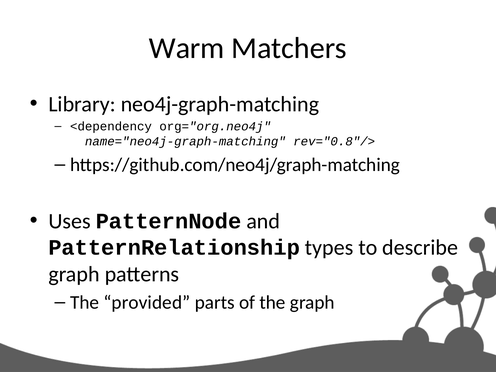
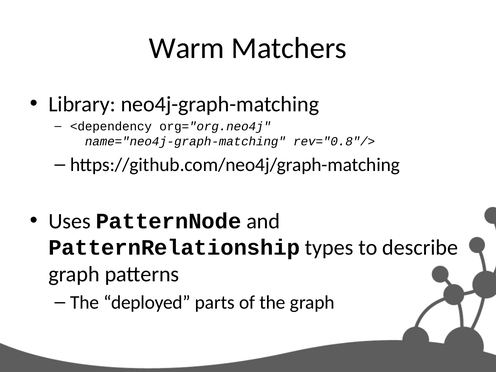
provided: provided -> deployed (147, 303)
